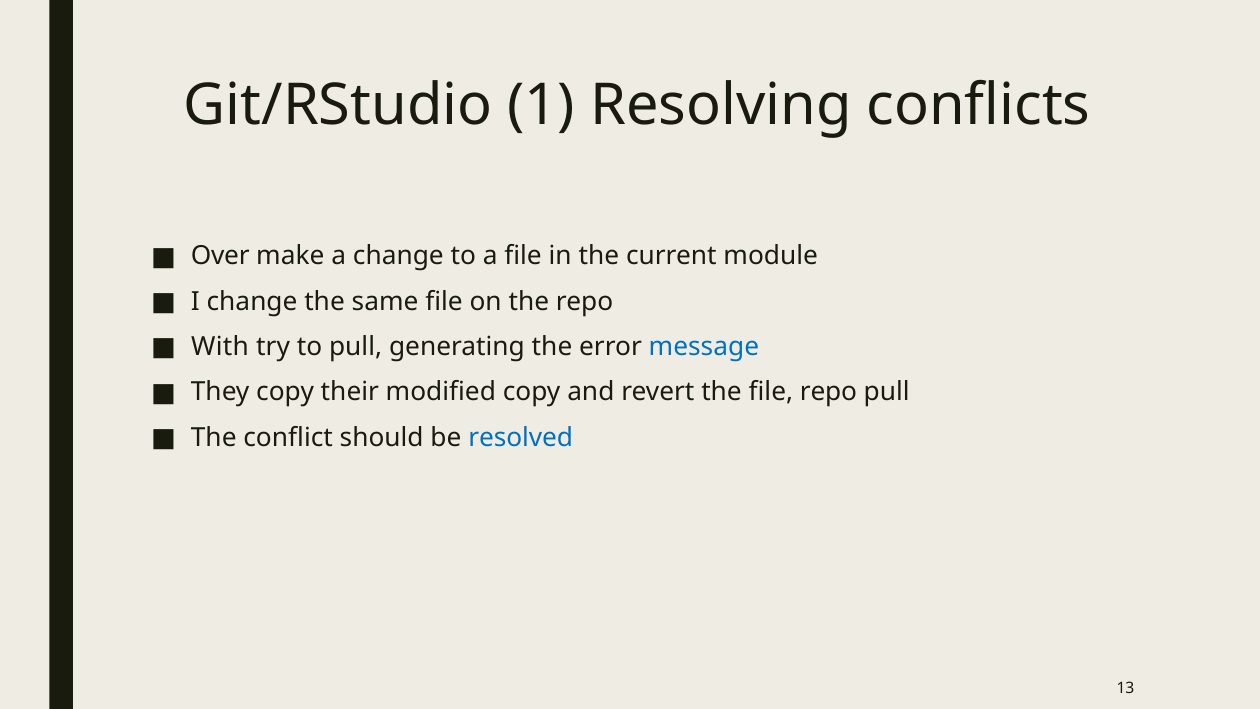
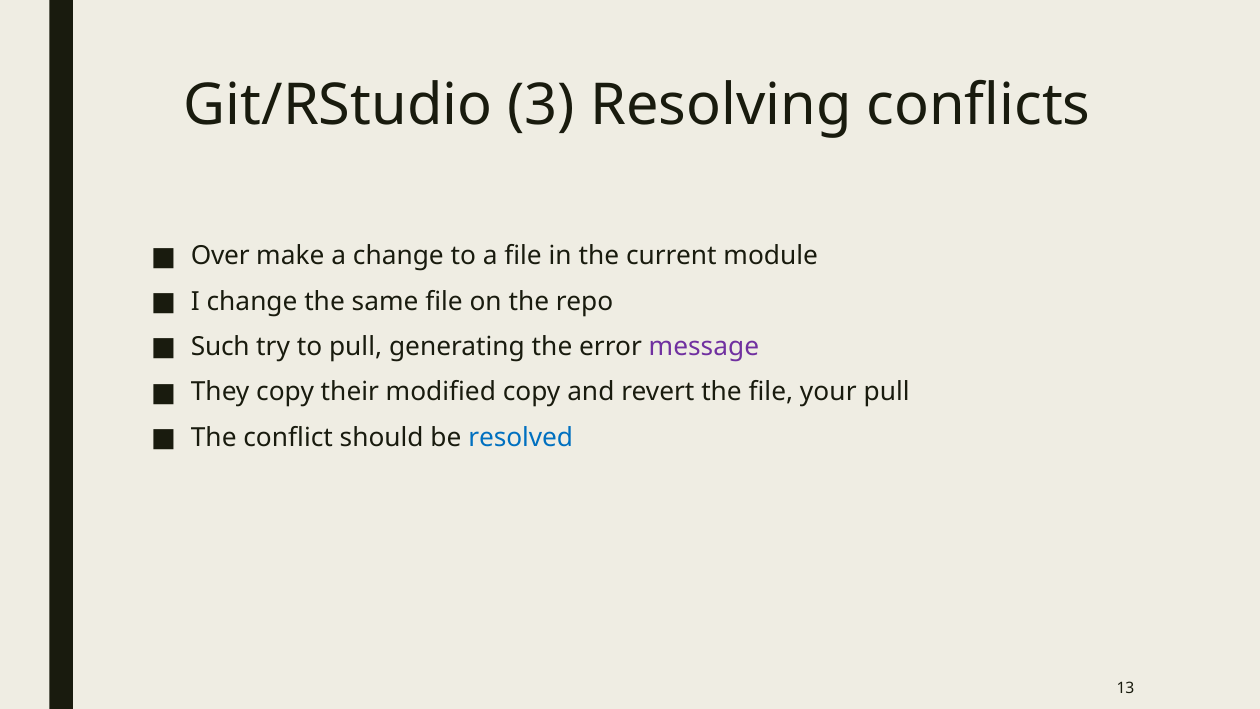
1: 1 -> 3 (541, 106)
With: With -> Such (220, 347)
message colour: blue -> purple (704, 347)
file repo: repo -> your (828, 392)
